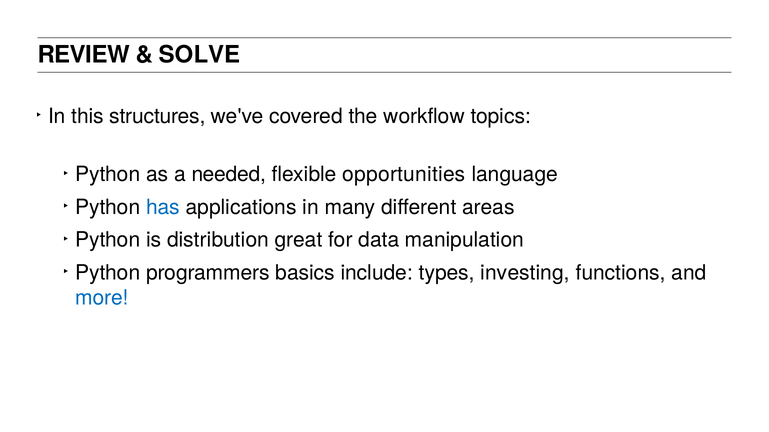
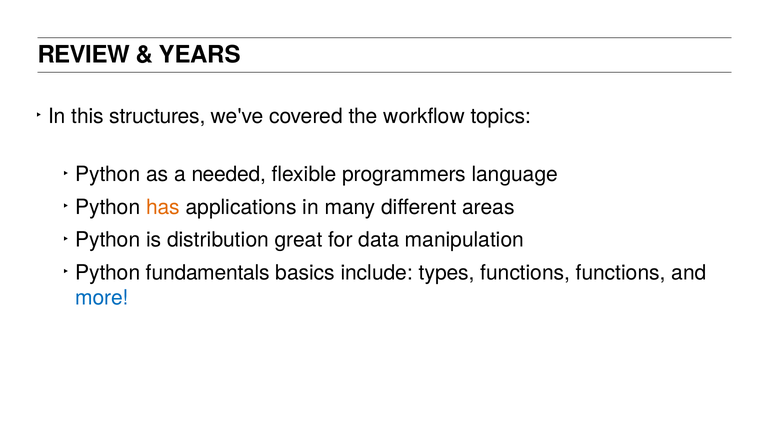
SOLVE: SOLVE -> YEARS (200, 55)
opportunities: opportunities -> programmers (404, 174)
has colour: blue -> orange (163, 207)
programmers: programmers -> fundamentals (208, 273)
types investing: investing -> functions (525, 273)
